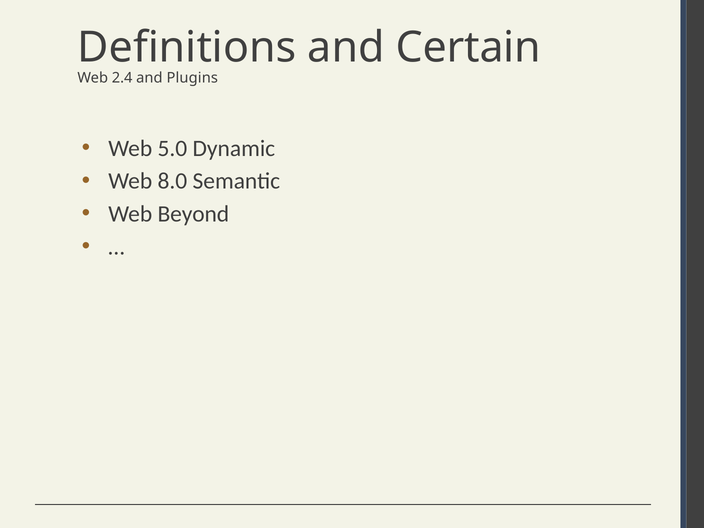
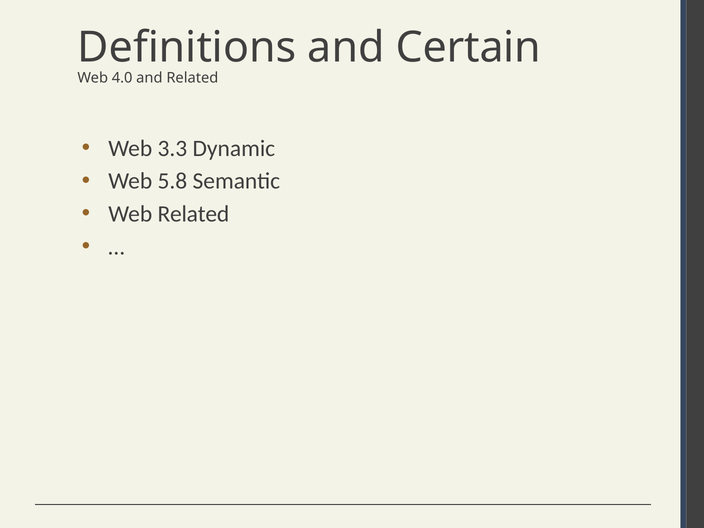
2.4: 2.4 -> 4.0 (122, 78)
and Plugins: Plugins -> Related (192, 78)
5.0: 5.0 -> 3.3 (172, 148)
8.0: 8.0 -> 5.8 (172, 181)
Web Beyond: Beyond -> Related (193, 214)
